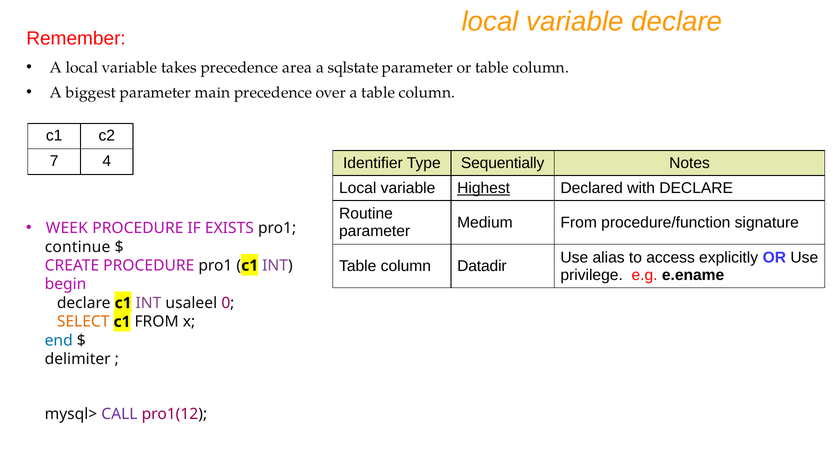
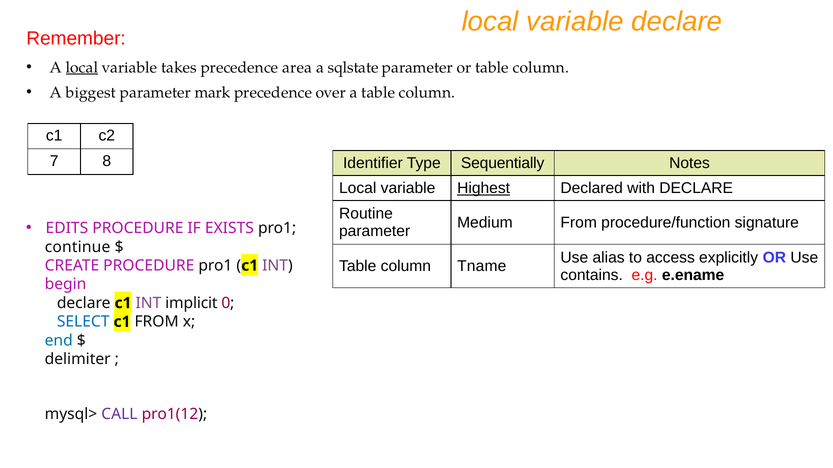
local underline: none -> present (82, 67)
main: main -> mark (213, 92)
4: 4 -> 8 (107, 161)
WEEK: WEEK -> EDITS (67, 228)
Datadir: Datadir -> Tname (482, 267)
privilege: privilege -> contains (592, 275)
usaleel: usaleel -> implicit (191, 303)
SELECT colour: orange -> blue (83, 322)
